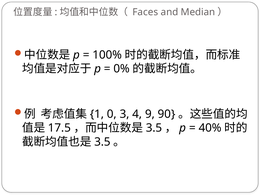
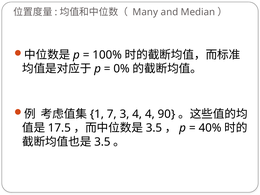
Faces: Faces -> Many (145, 12)
0: 0 -> 7 (112, 114)
4 9: 9 -> 4 (150, 114)
